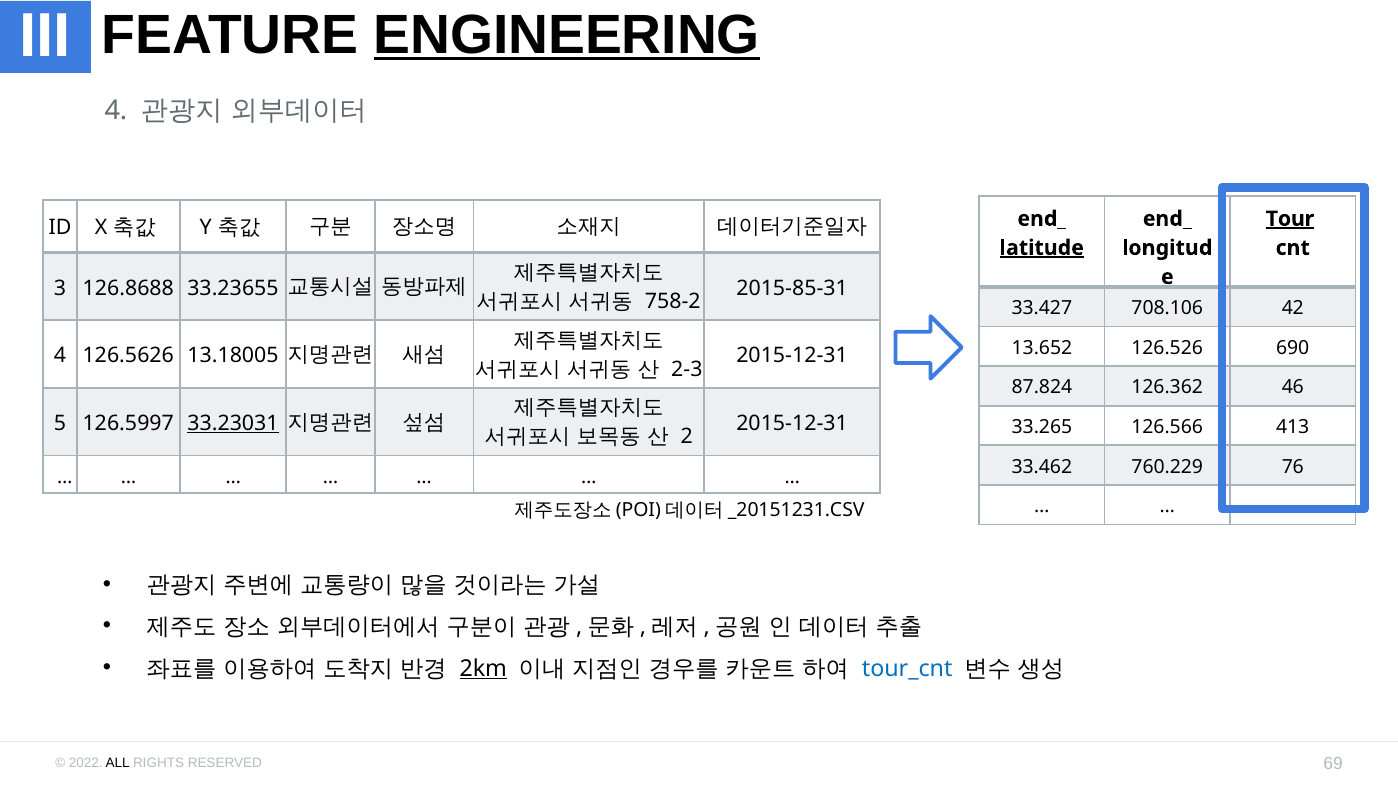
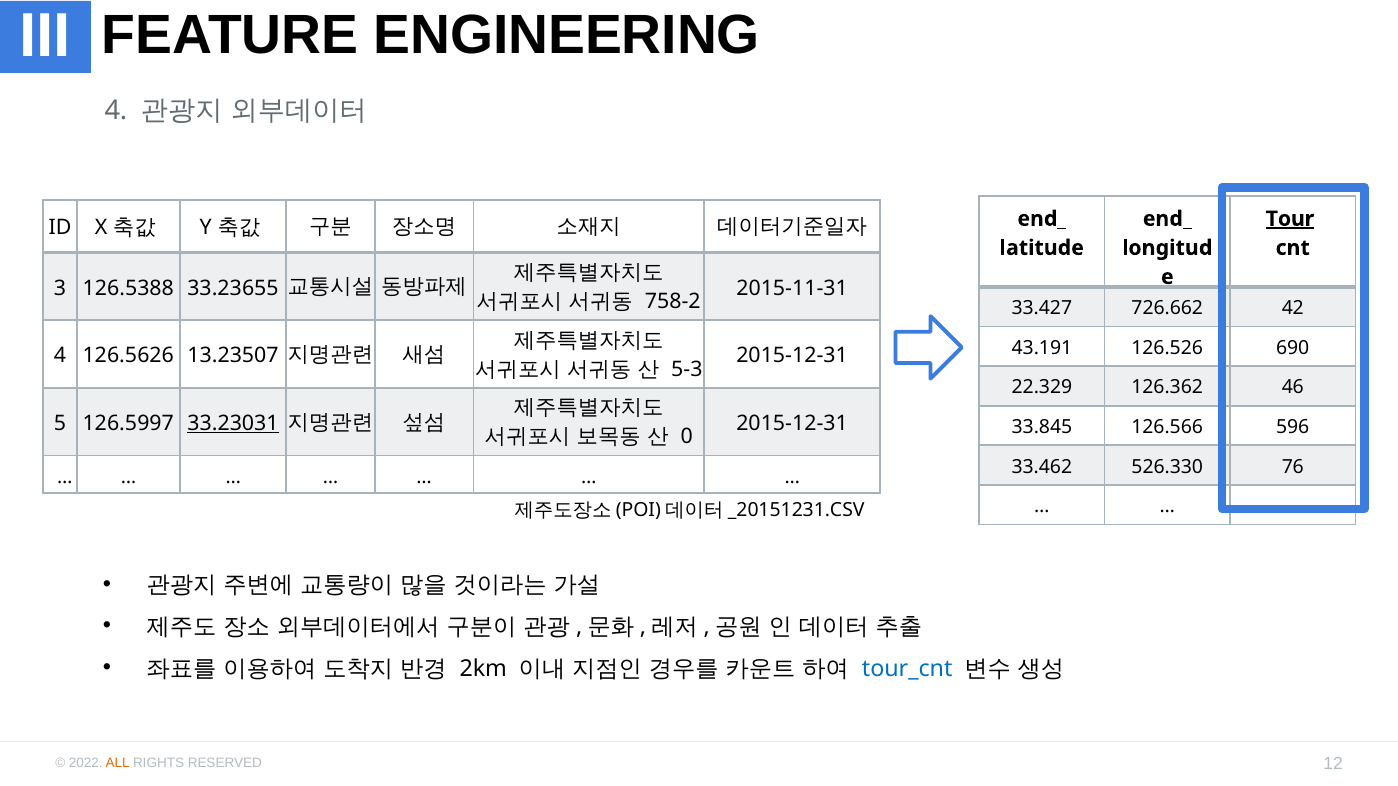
ENGINEERING underline: present -> none (567, 35)
latitude underline: present -> none (1042, 248)
126.8688: 126.8688 -> 126.5388 (128, 288)
2015-85-31: 2015-85-31 -> 2015-11-31 (792, 288)
708.106: 708.106 -> 726.662 (1167, 308)
13.652: 13.652 -> 43.191 (1042, 348)
13.18005: 13.18005 -> 13.23507 (233, 356)
2-3: 2-3 -> 5-3 (687, 369)
87.824: 87.824 -> 22.329 (1042, 388)
33.265: 33.265 -> 33.845 (1042, 427)
413: 413 -> 596 (1293, 427)
2: 2 -> 0 (687, 437)
760.229: 760.229 -> 526.330 (1167, 467)
2km underline: present -> none (483, 669)
ALL colour: black -> orange (118, 764)
69: 69 -> 12 (1333, 765)
